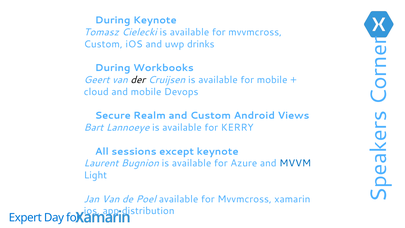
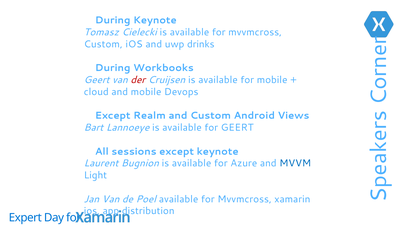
der colour: black -> red (138, 80)
Secure: Secure -> Except (113, 116)
for KERRY: KERRY -> GEERT (237, 127)
